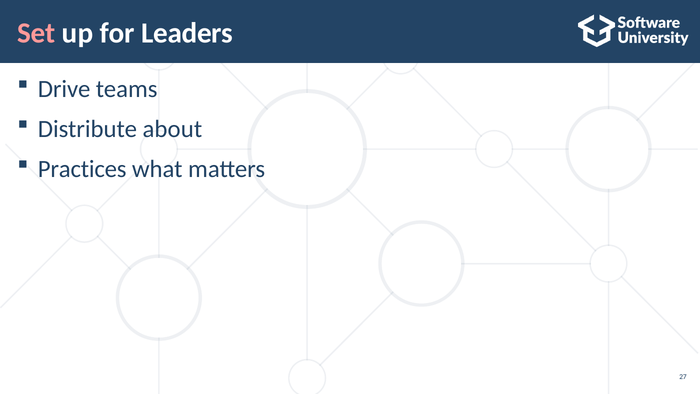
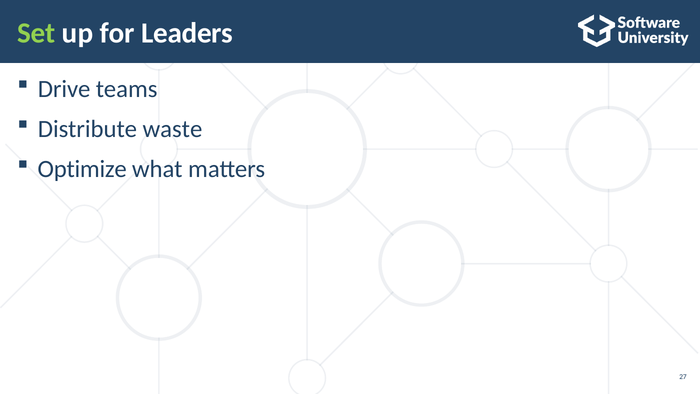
Set colour: pink -> light green (36, 33)
about: about -> waste (172, 129)
Practices: Practices -> Optimize (82, 169)
